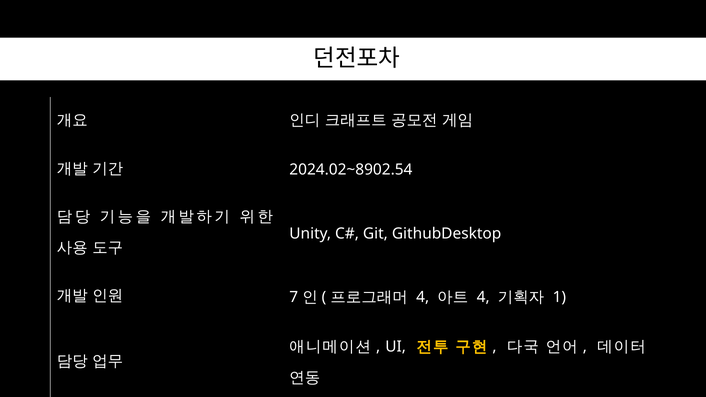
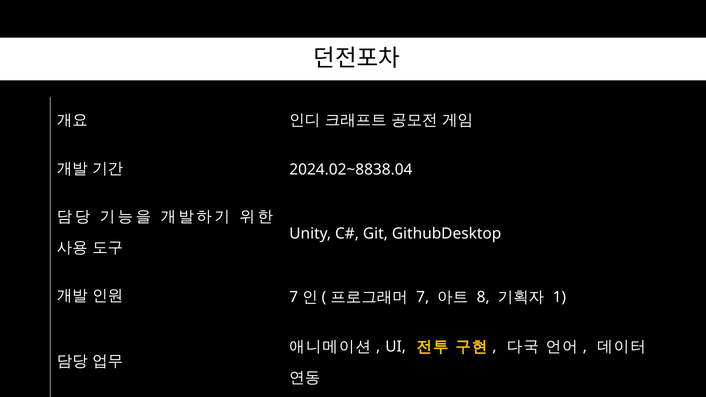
2024.02~8902.54: 2024.02~8902.54 -> 2024.02~8838.04 (351, 170)
4: 4 -> 7 (423, 297)
4: 4 -> 8 (483, 297)
